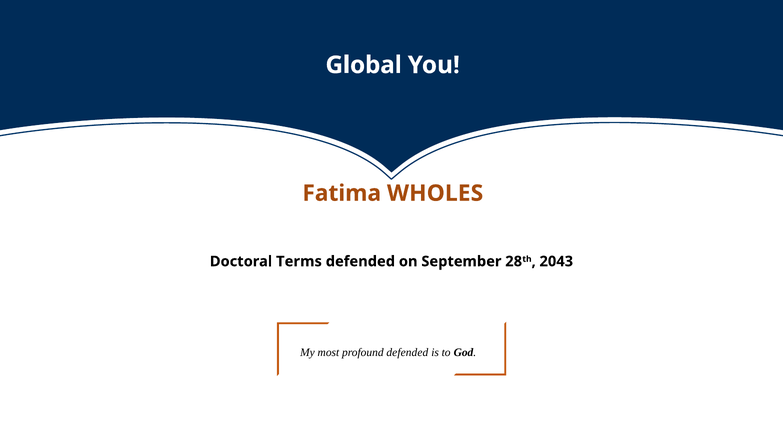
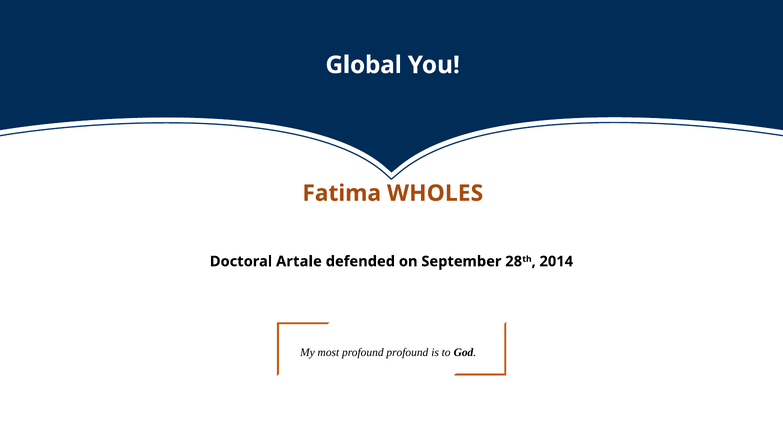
Terms: Terms -> Artale (299, 261)
2043: 2043 -> 2014 (556, 261)
profound defended: defended -> profound (407, 352)
